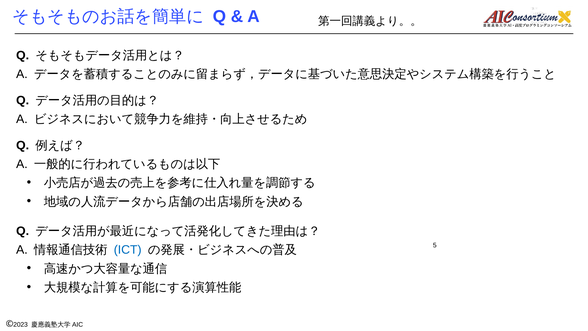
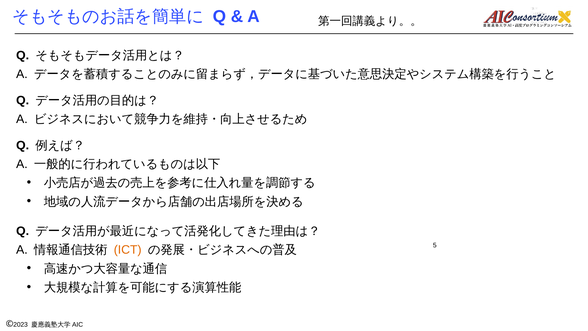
ICT colour: blue -> orange (128, 250)
